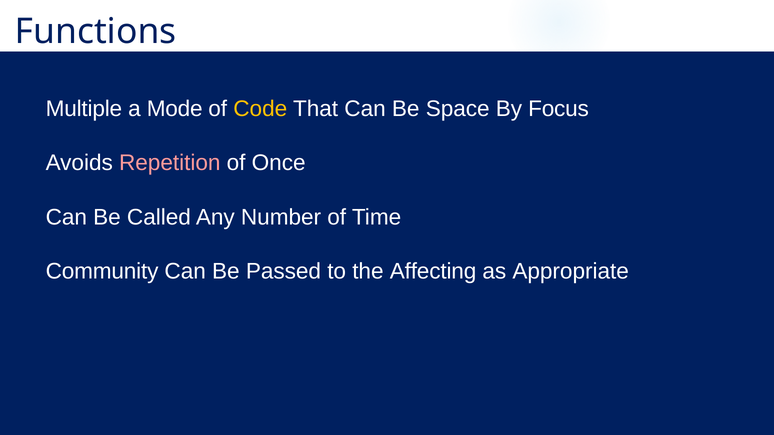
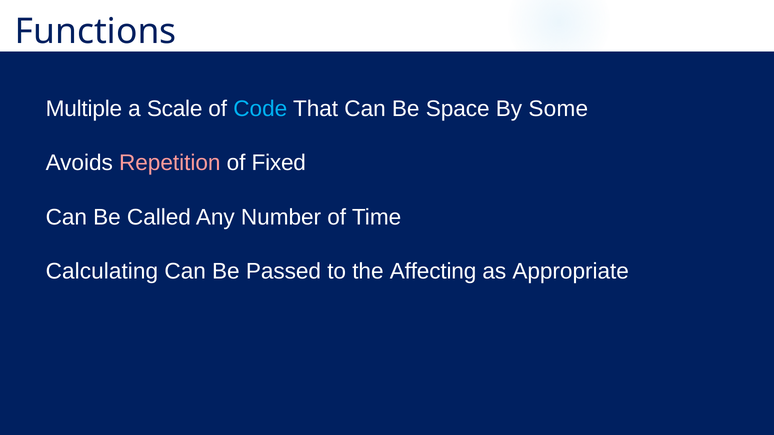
Mode: Mode -> Scale (175, 109)
Code colour: yellow -> light blue (260, 109)
Focus: Focus -> Some (558, 109)
Once: Once -> Fixed (279, 163)
Community: Community -> Calculating (102, 272)
